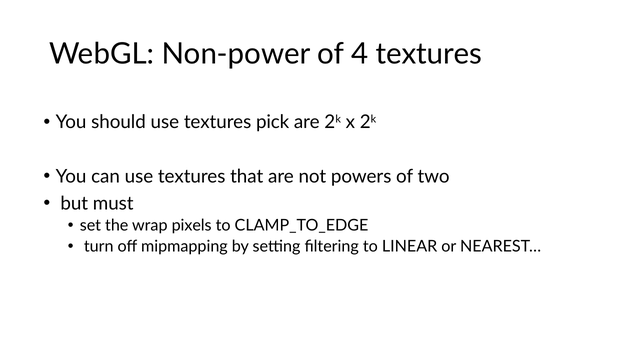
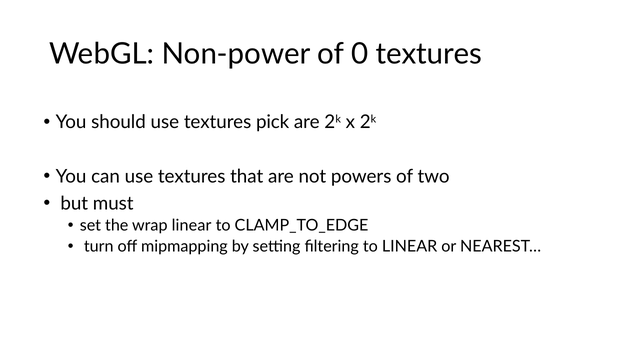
4: 4 -> 0 (360, 54)
wrap pixels: pixels -> linear (192, 225)
